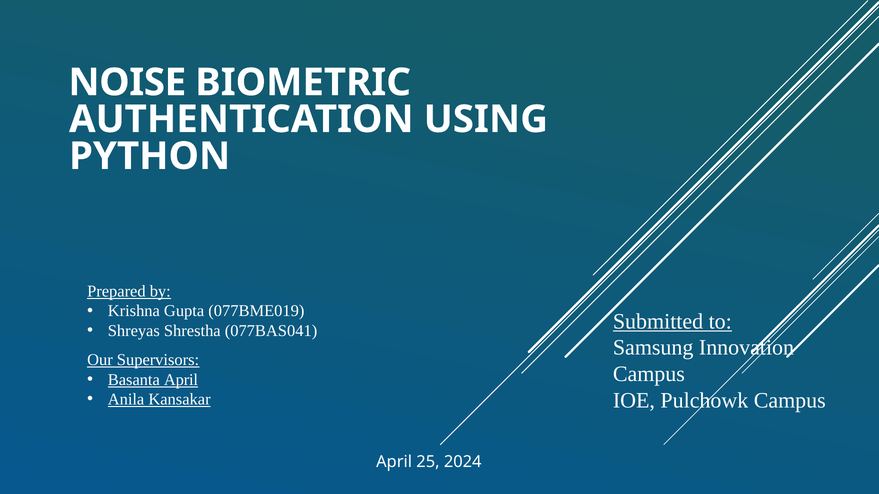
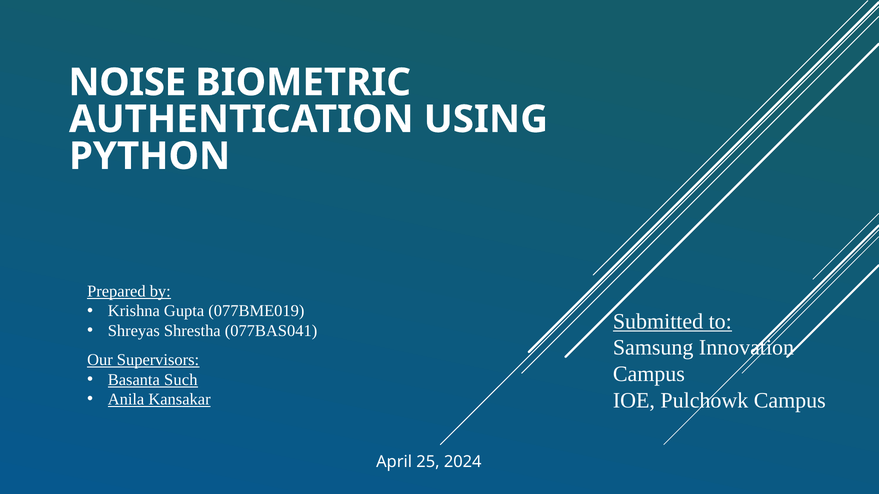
Basanta April: April -> Such (181, 380)
